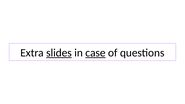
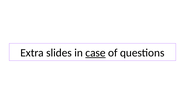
slides underline: present -> none (59, 53)
